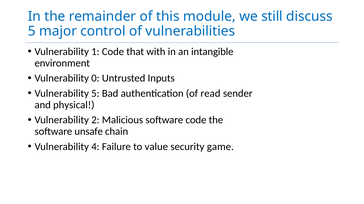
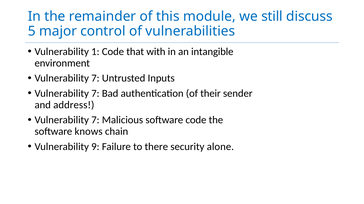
0: 0 -> 7 (95, 78)
5: 5 -> 7 (95, 94)
read: read -> their (211, 94)
physical: physical -> address (74, 105)
2: 2 -> 7 (95, 120)
unsafe: unsafe -> knows (89, 132)
4: 4 -> 9 (95, 147)
value: value -> there (156, 147)
game: game -> alone (220, 147)
